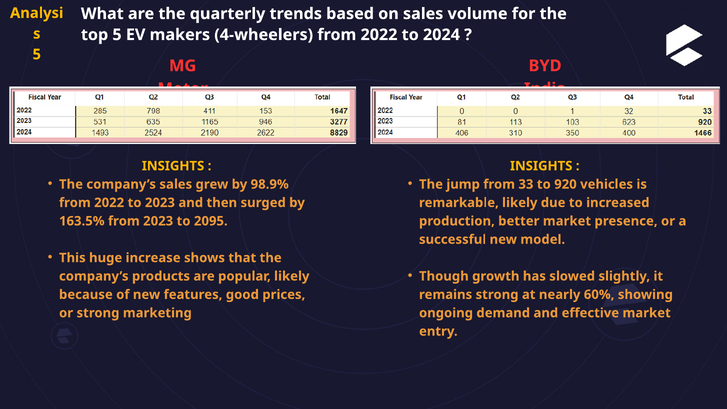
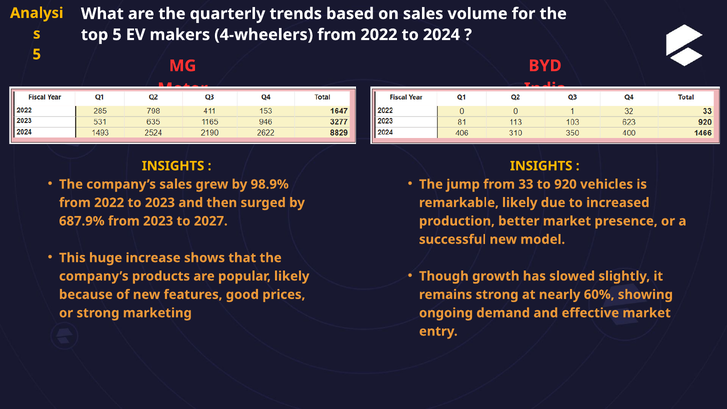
163.5%: 163.5% -> 687.9% (82, 221)
2095: 2095 -> 2027 (211, 221)
